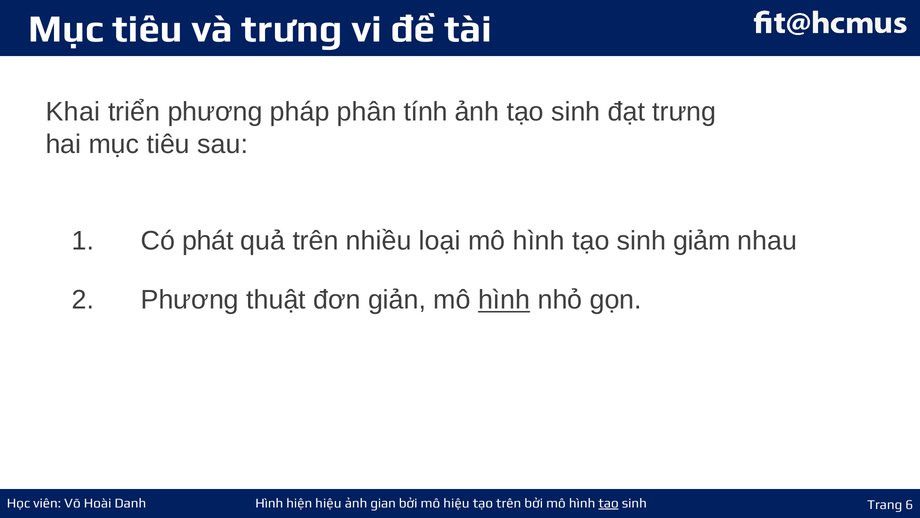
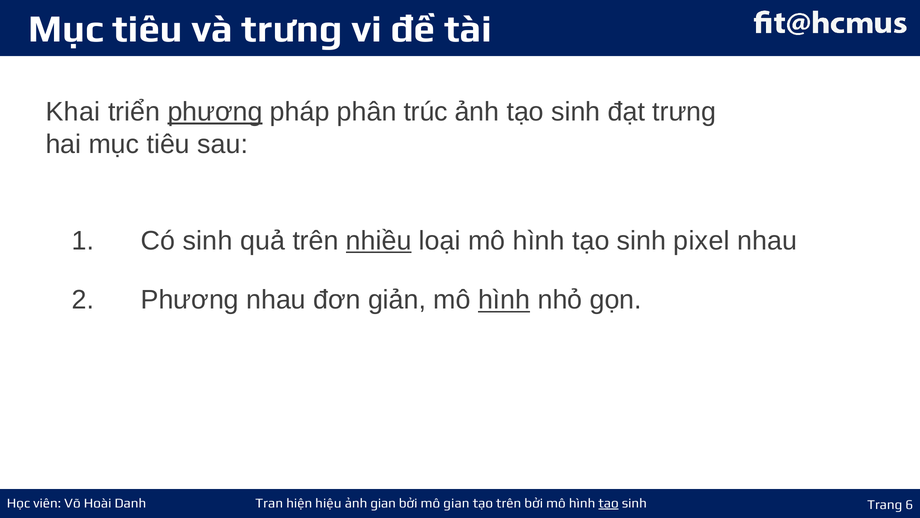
phương underline: none -> present (215, 112)
tính: tính -> trúc (426, 112)
Có phát: phát -> sinh (208, 240)
nhiều underline: none -> present (379, 240)
giảm: giảm -> pixel (702, 240)
Phương thuật: thuật -> nhau (276, 300)
Hình: Hình -> Tran (269, 503)
mô hiệu: hiệu -> gian (456, 503)
